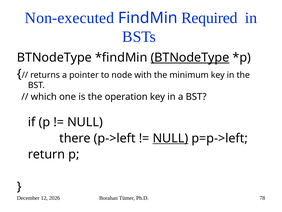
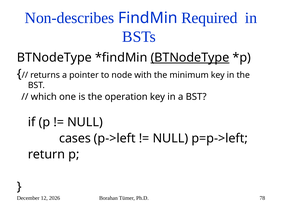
Non-executed: Non-executed -> Non-describes (70, 18)
there: there -> cases (75, 138)
NULL underline: present -> none (170, 138)
